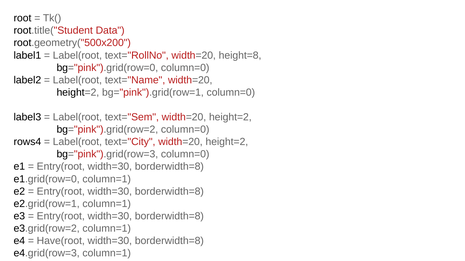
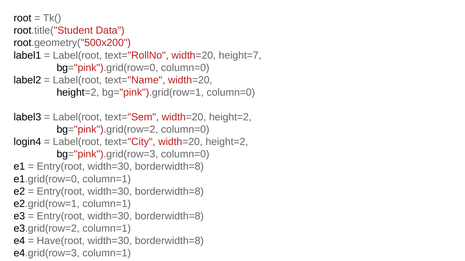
height=8: height=8 -> height=7 (240, 55)
rows4: rows4 -> login4 (27, 142)
